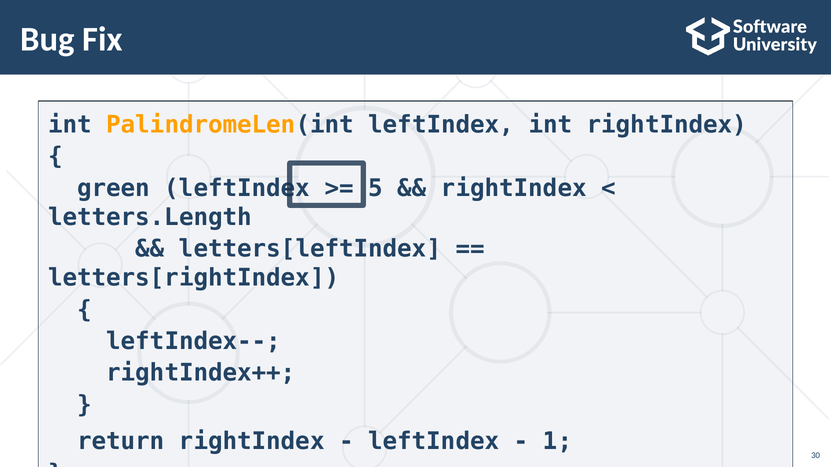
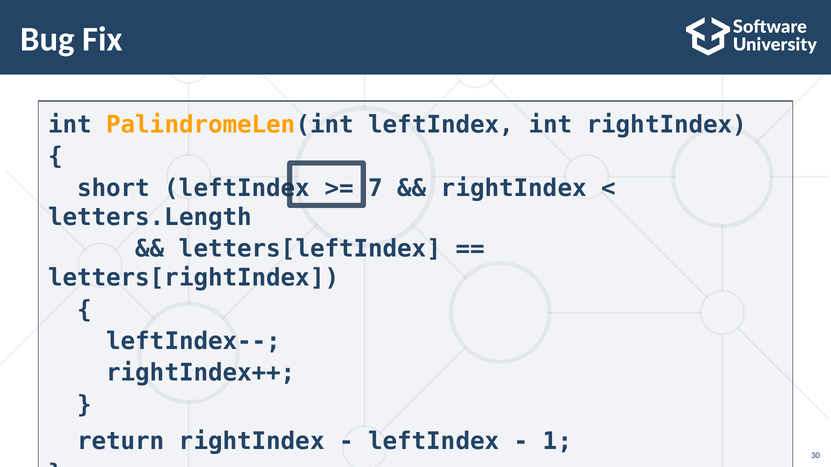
green: green -> short (114, 188)
5: 5 -> 7 (376, 188)
